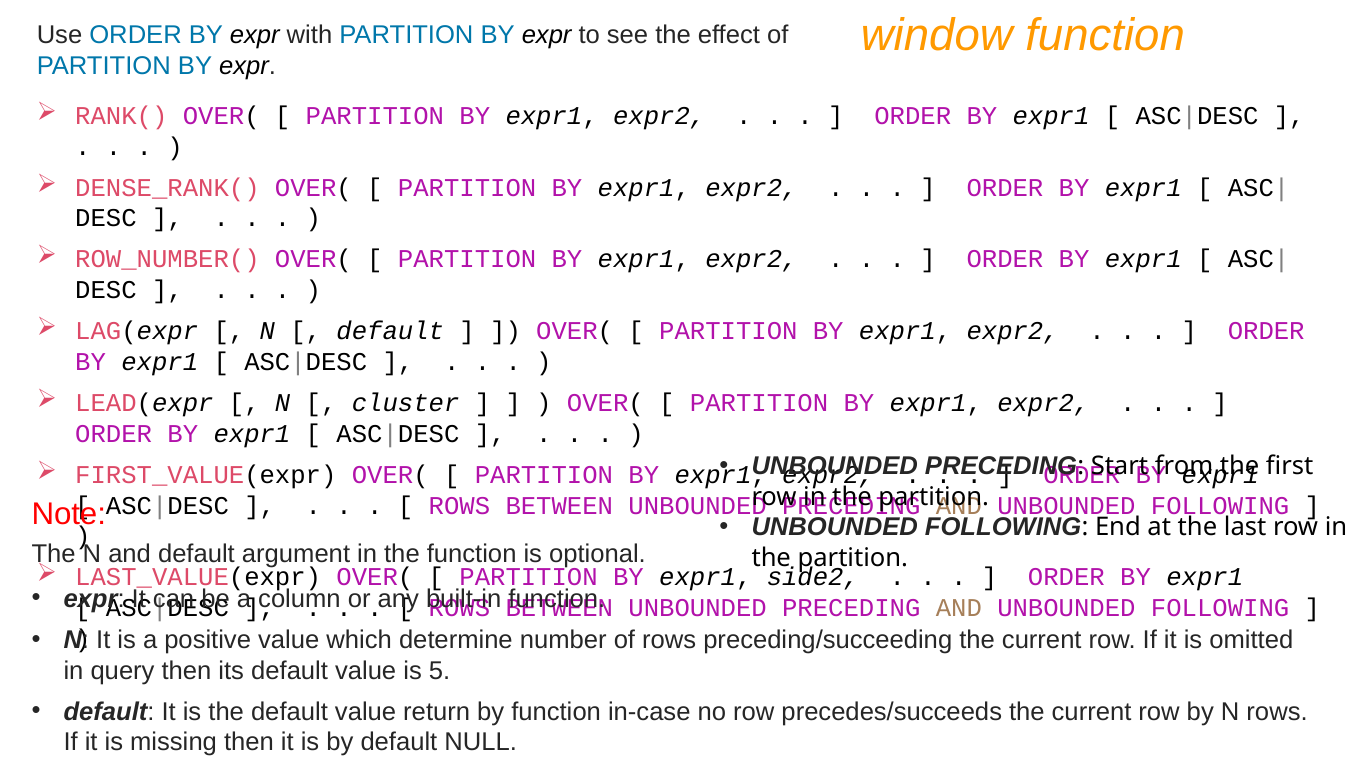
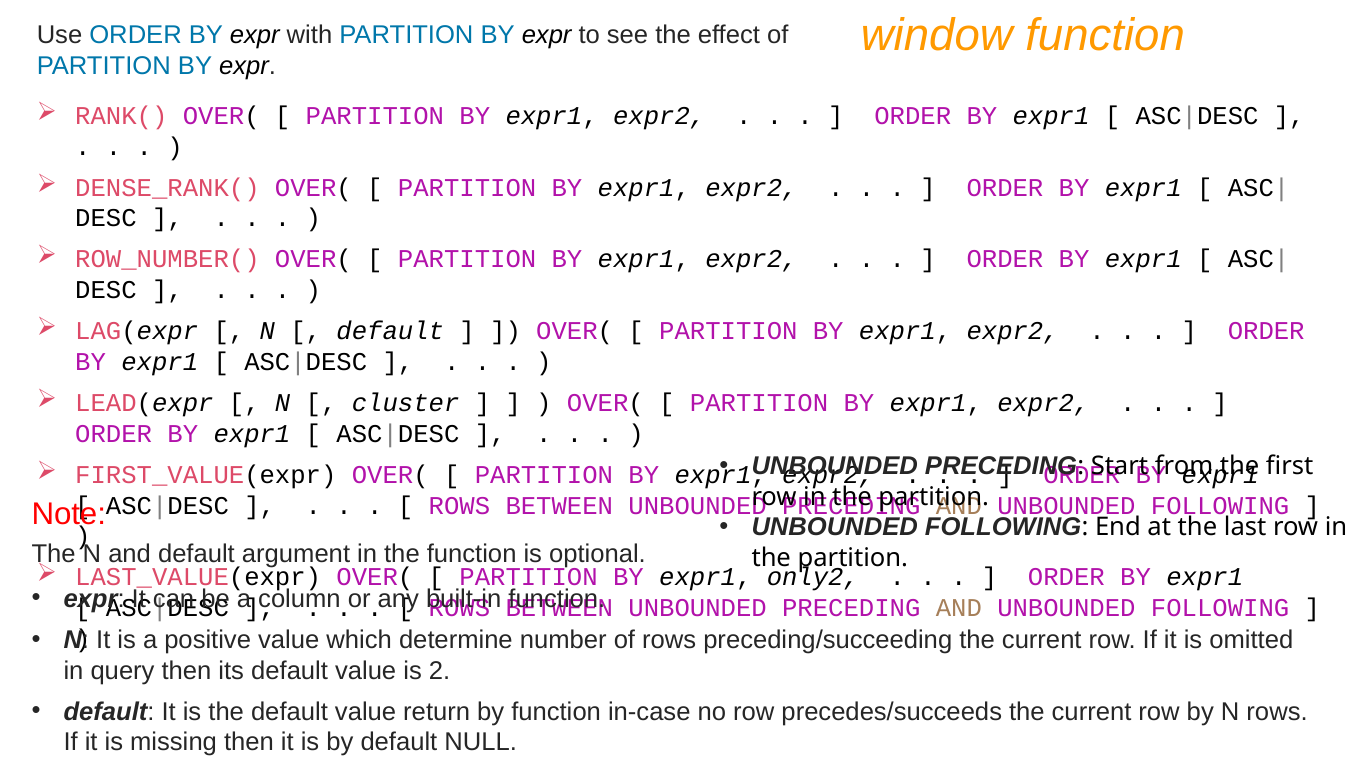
side2: side2 -> only2 (813, 577)
5: 5 -> 2 (440, 670)
